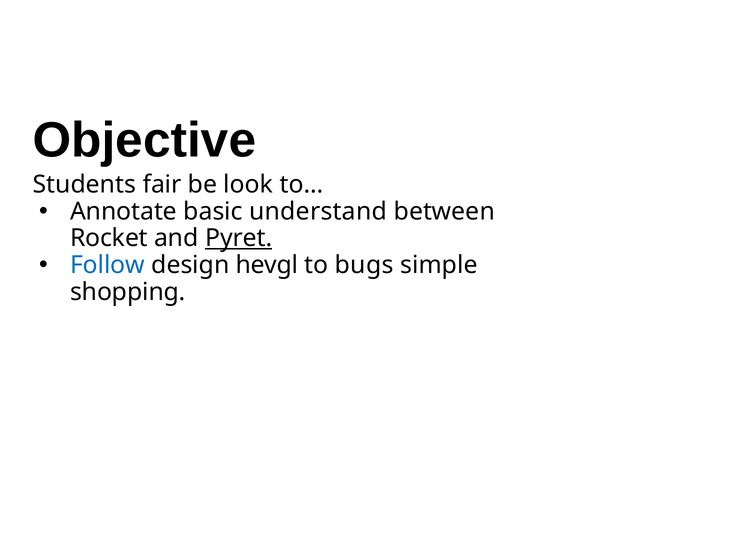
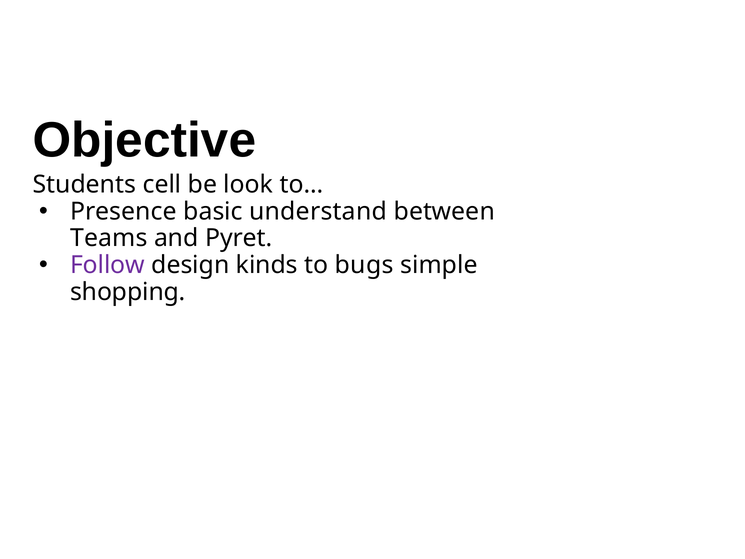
fair: fair -> cell (162, 184)
Annotate: Annotate -> Presence (123, 211)
Rocket: Rocket -> Teams (109, 238)
Pyret underline: present -> none (239, 238)
Follow colour: blue -> purple (108, 265)
hevgl: hevgl -> kinds (267, 265)
